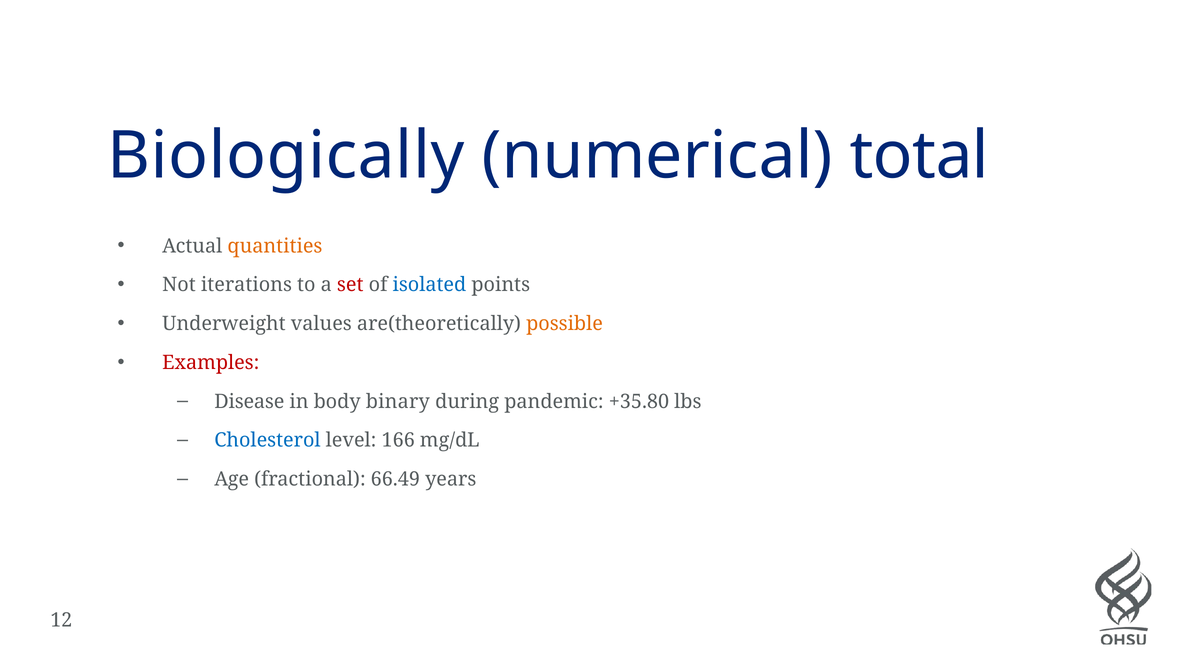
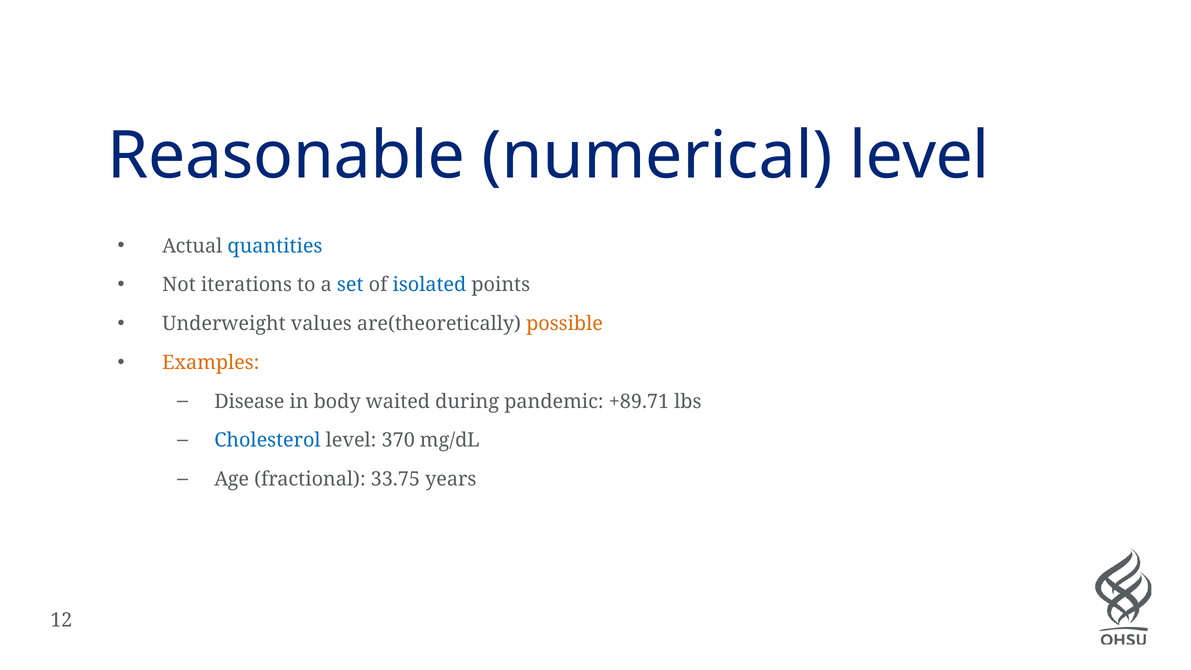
Biologically: Biologically -> Reasonable (286, 156)
numerical total: total -> level (919, 156)
quantities colour: orange -> blue (275, 246)
set colour: red -> blue (350, 285)
Examples colour: red -> orange (211, 363)
binary: binary -> waited (398, 401)
+35.80: +35.80 -> +89.71 (639, 401)
166: 166 -> 370 (398, 440)
66.49: 66.49 -> 33.75 (395, 479)
